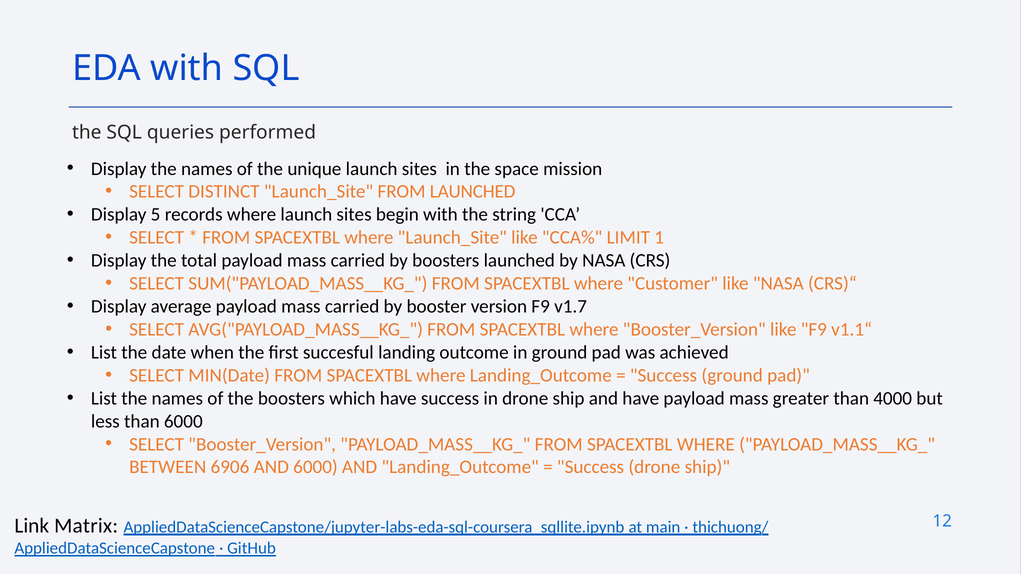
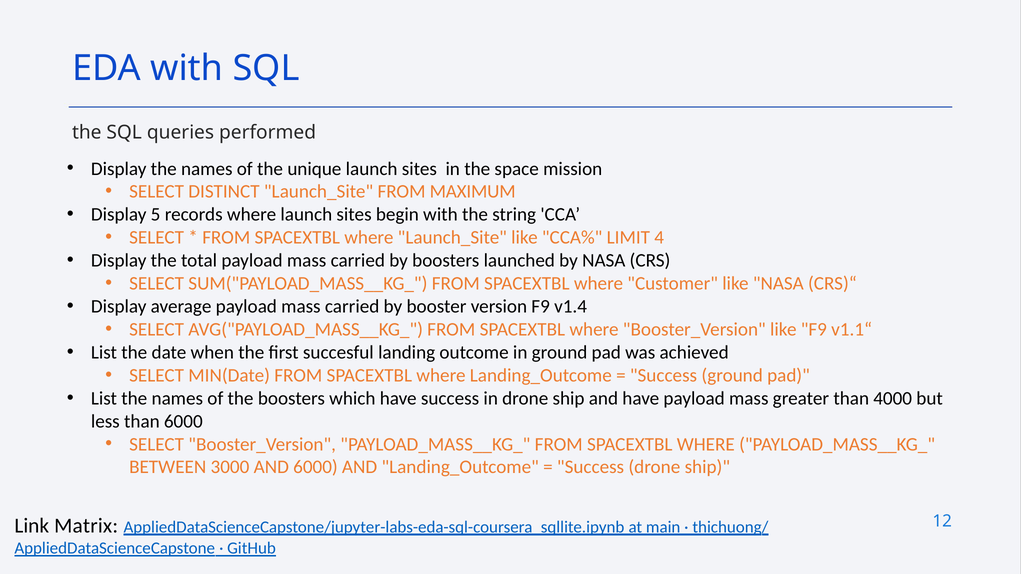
FROM LAUNCHED: LAUNCHED -> MAXIMUM (473, 192)
1: 1 -> 4 (659, 238)
v1.7: v1.7 -> v1.4 (571, 307)
6906: 6906 -> 3000 (230, 467)
